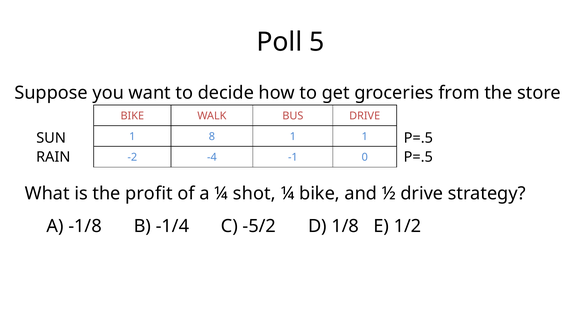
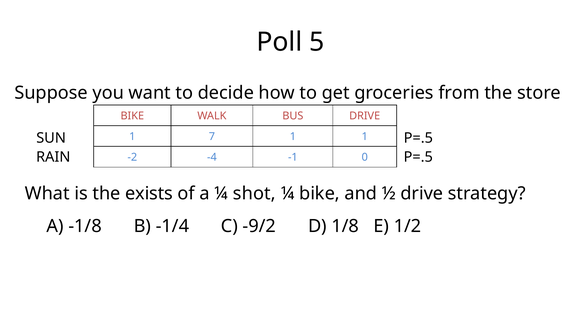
8: 8 -> 7 (212, 137)
profit: profit -> exists (149, 193)
-5/2: -5/2 -> -9/2 (259, 226)
